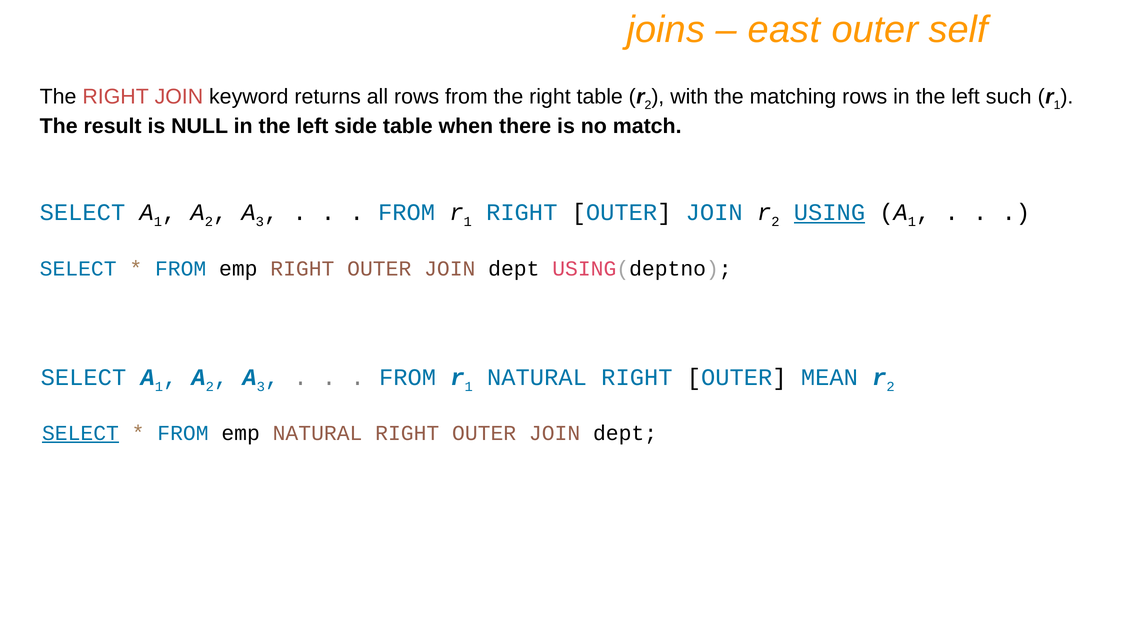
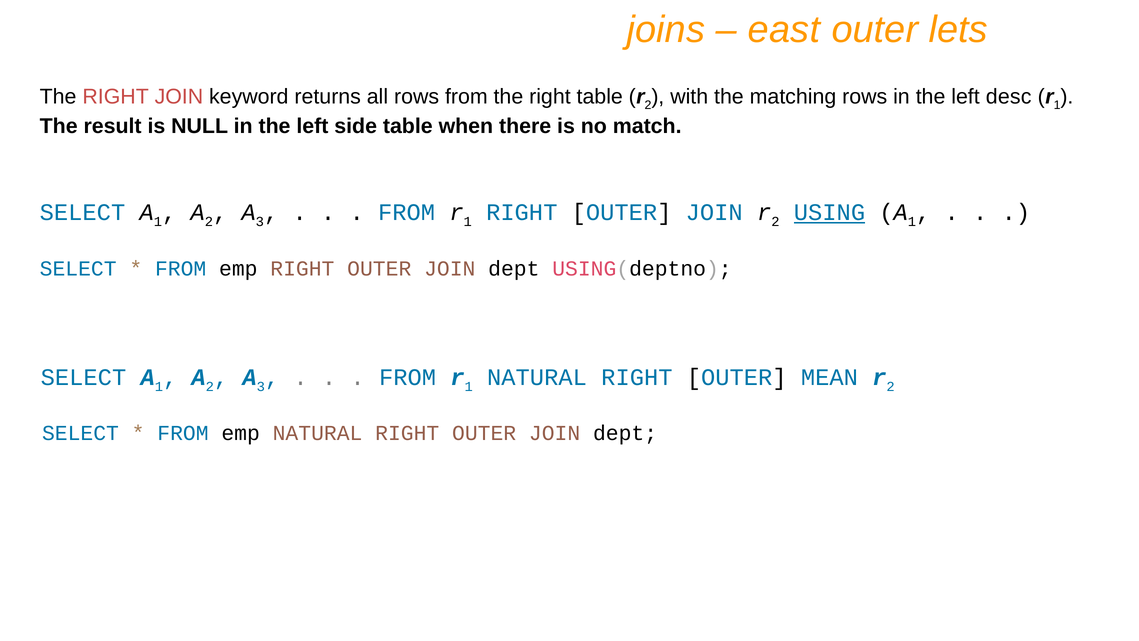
self: self -> lets (958, 30)
such: such -> desc (1009, 97)
SELECT underline: present -> none (80, 433)
